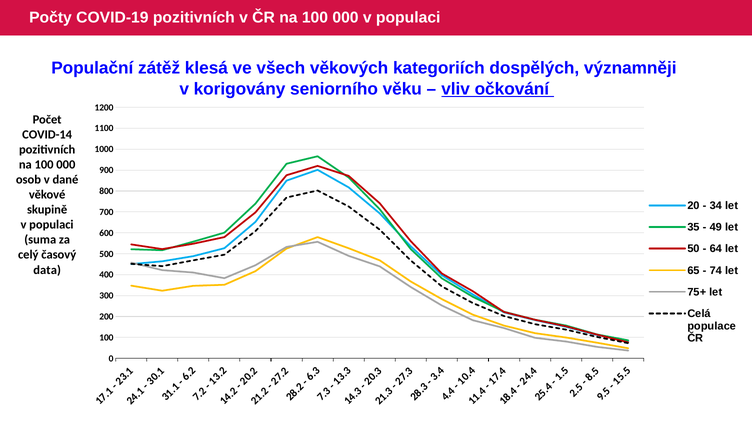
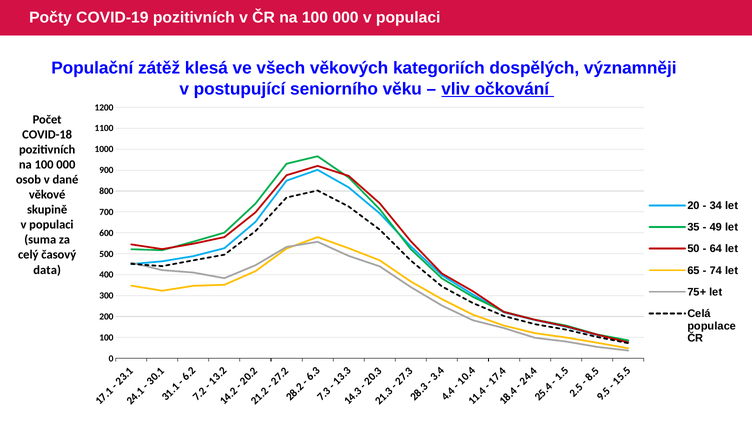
korigovány: korigovány -> postupující (240, 89)
COVID-14: COVID-14 -> COVID-18 (47, 135)
